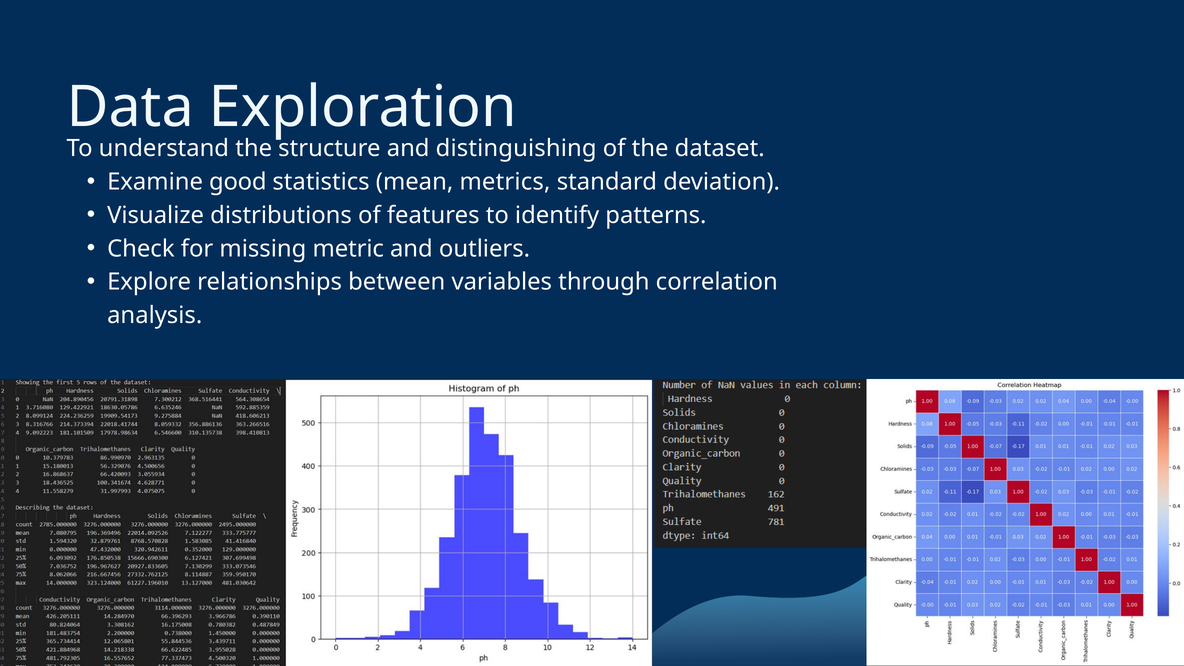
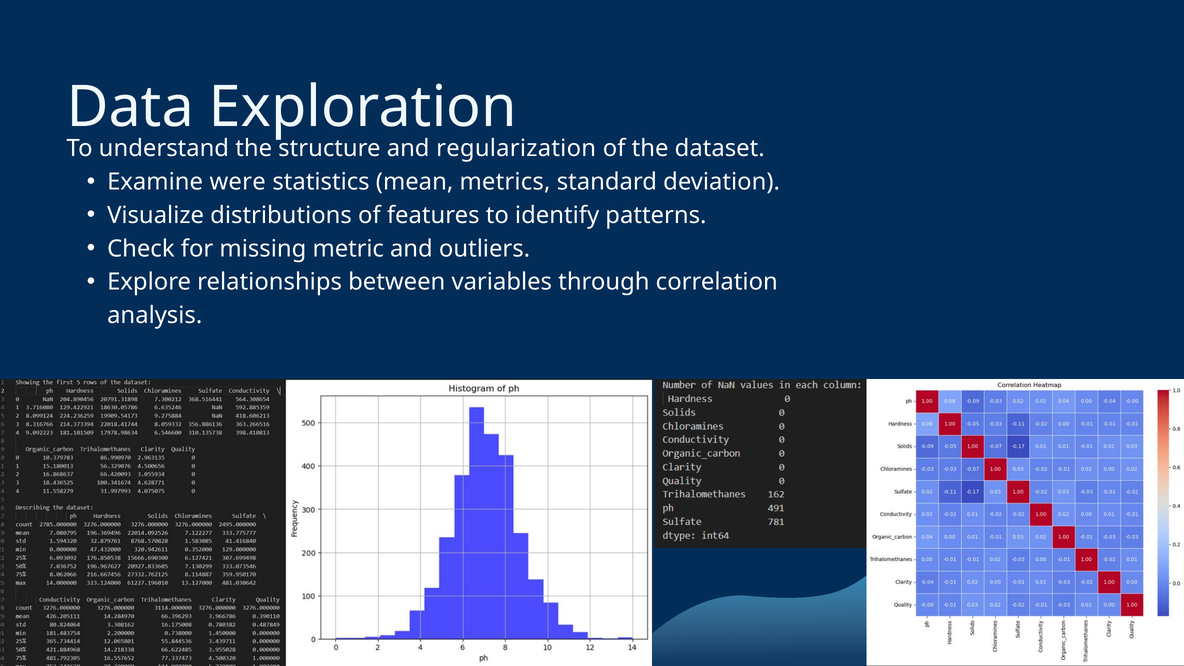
distinguishing: distinguishing -> regularization (516, 149)
good: good -> were (238, 182)
